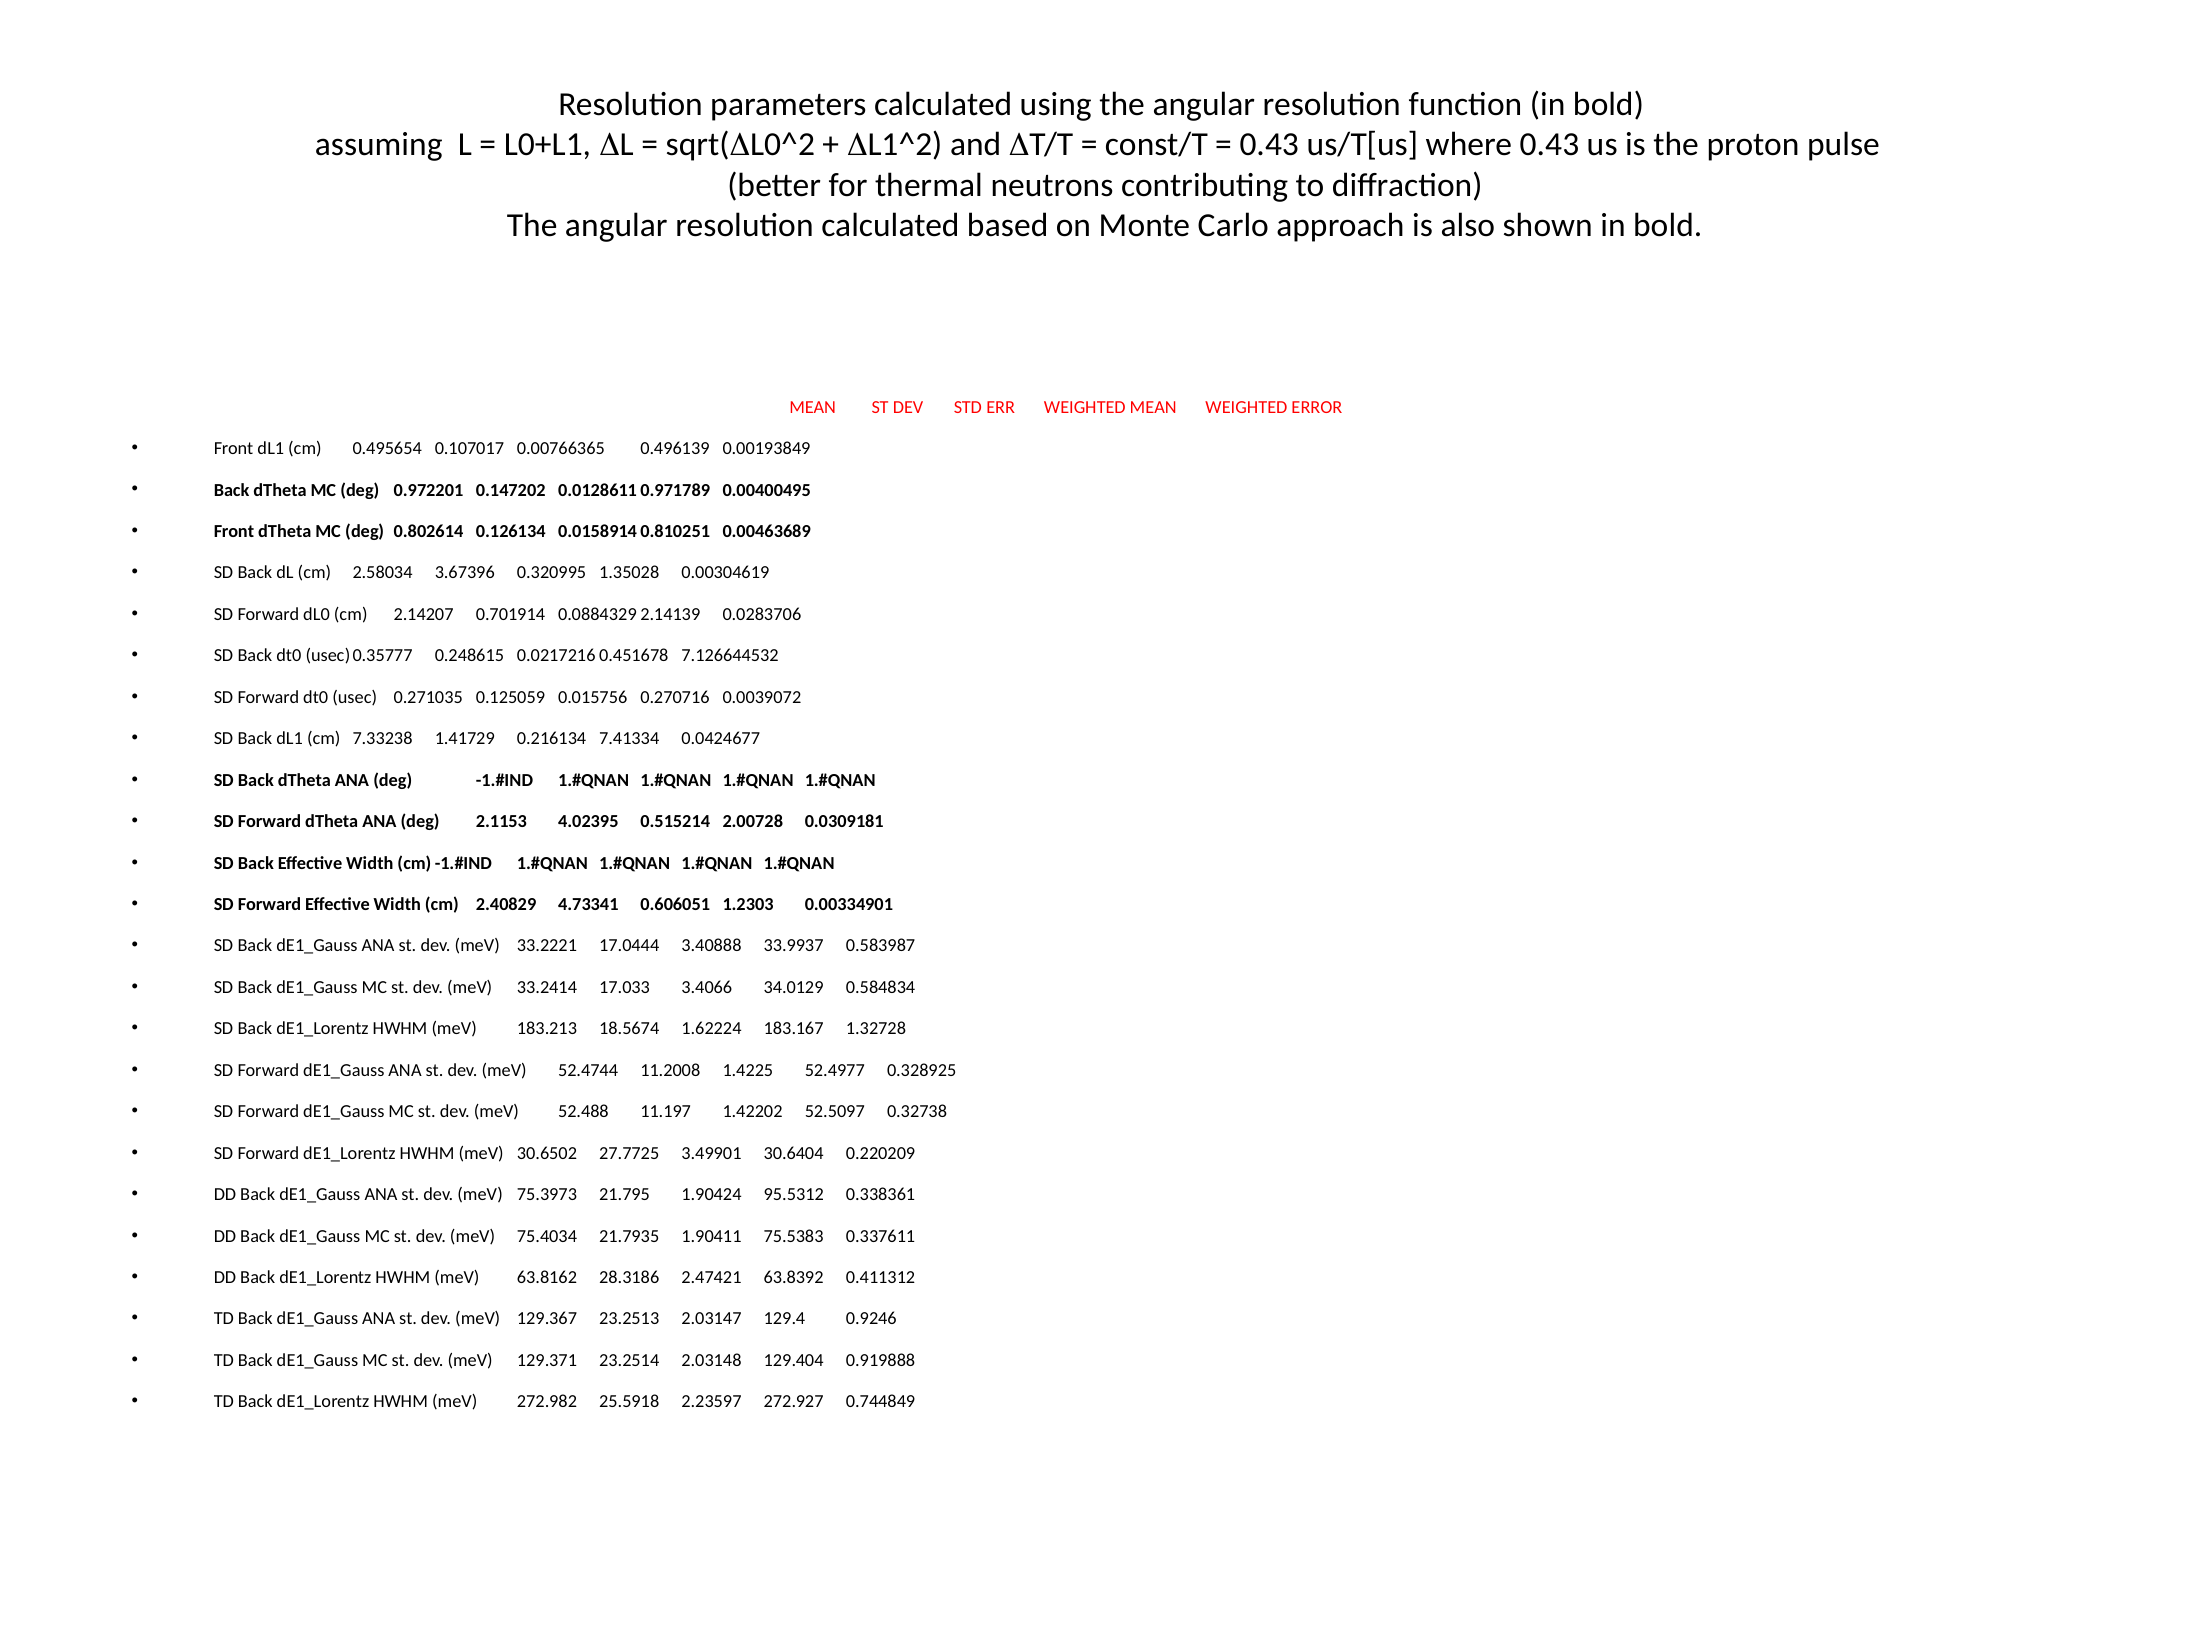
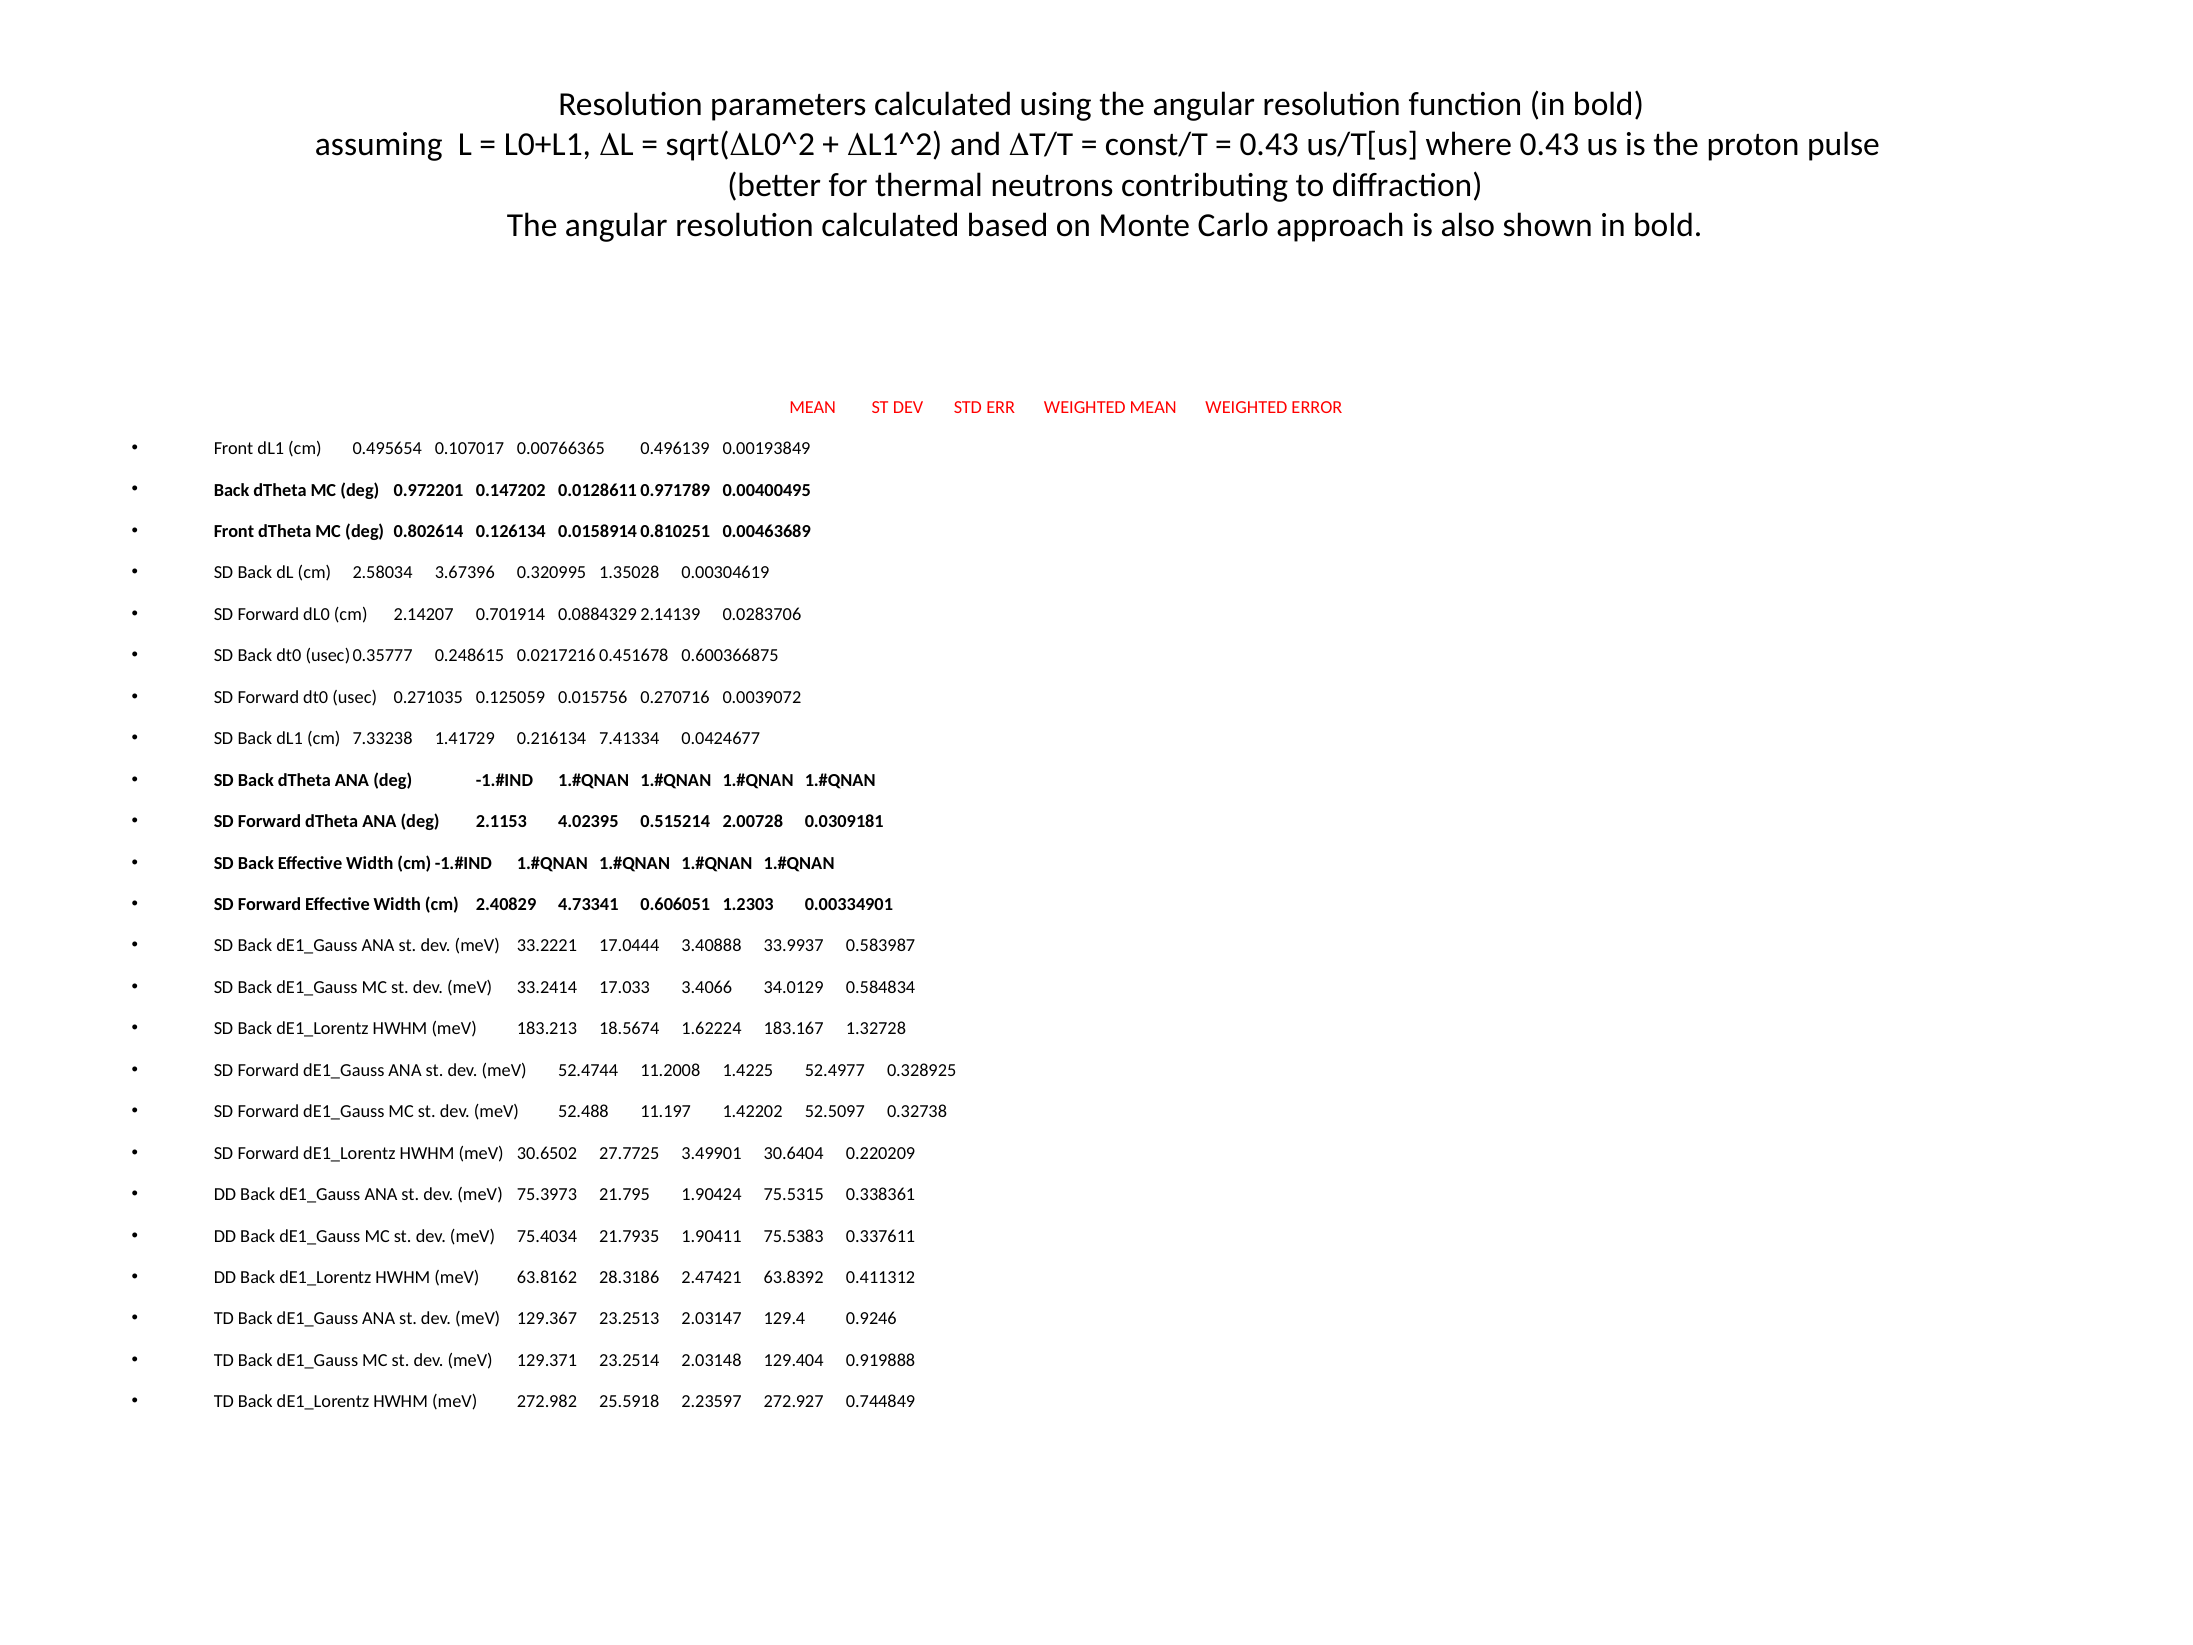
7.126644532: 7.126644532 -> 0.600366875 (730, 656)
95.5312: 95.5312 -> 75.5315 (794, 1194)
